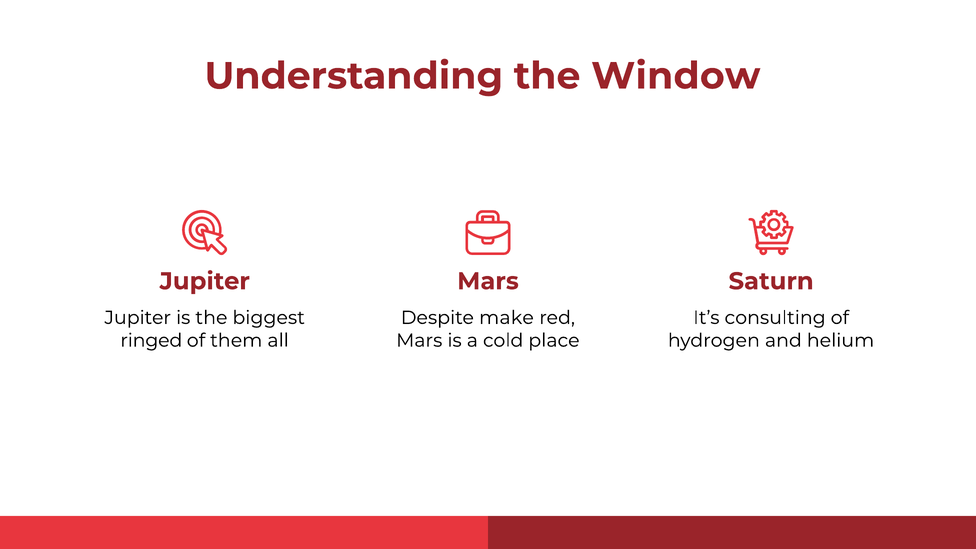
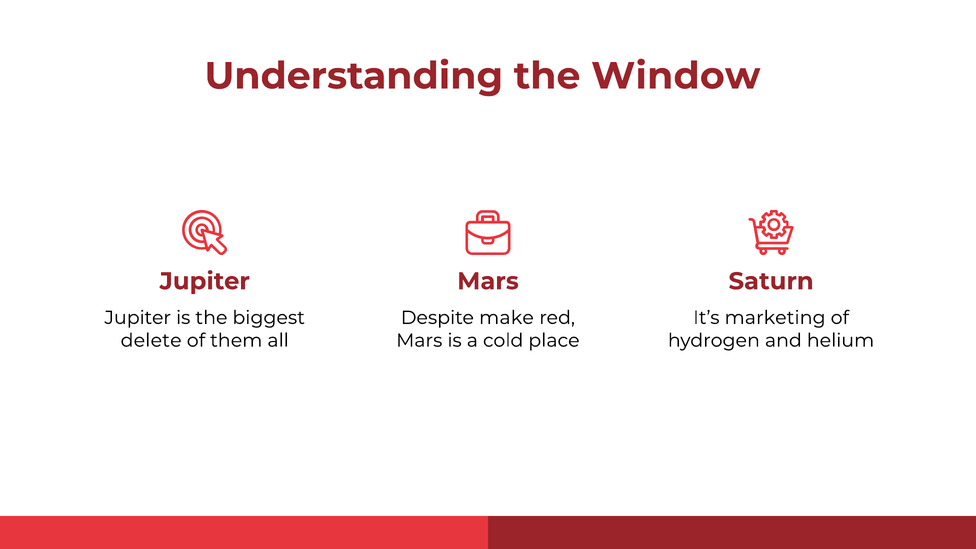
consulting: consulting -> marketing (775, 318)
ringed: ringed -> delete (151, 340)
